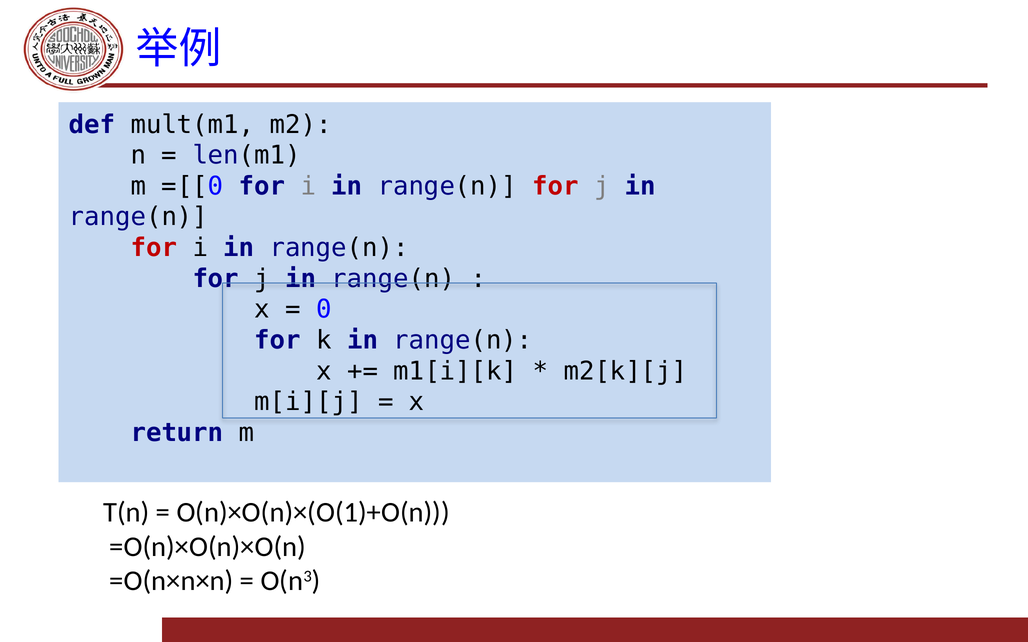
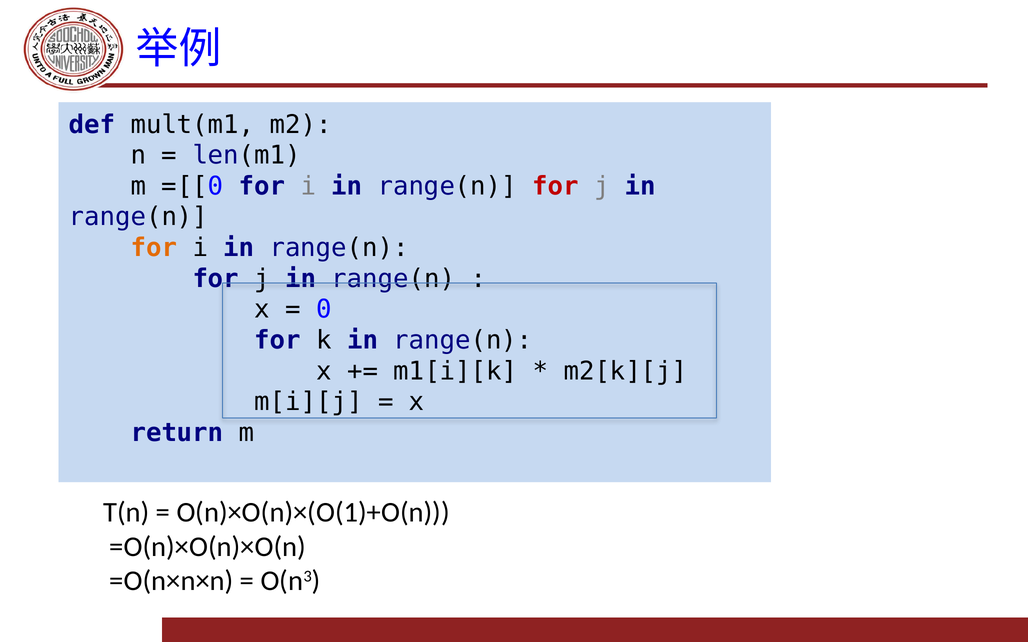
for colour: red -> orange (154, 248)
